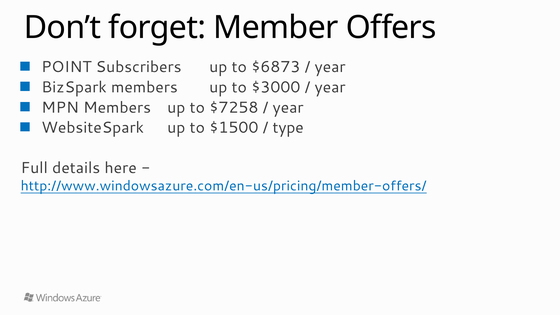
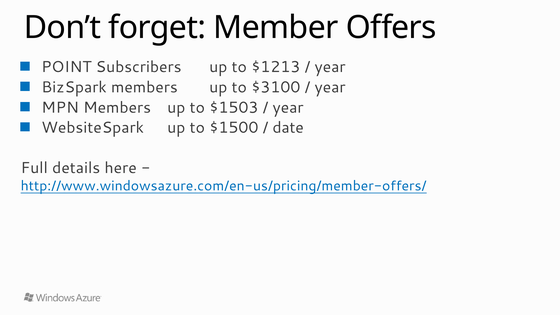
$6873: $6873 -> $1213 (276, 67)
$3000: $3000 -> $3100 (276, 87)
$7258: $7258 -> $1503 (234, 107)
type: type -> date (288, 128)
